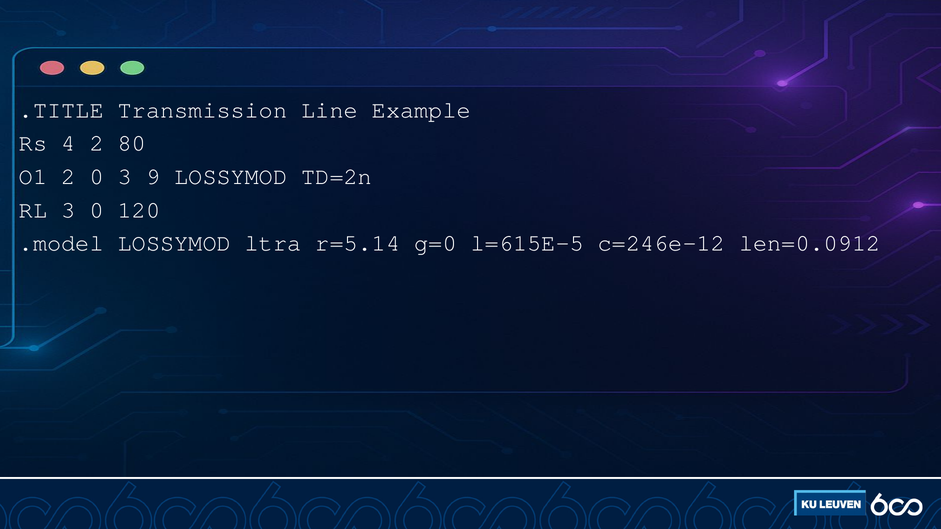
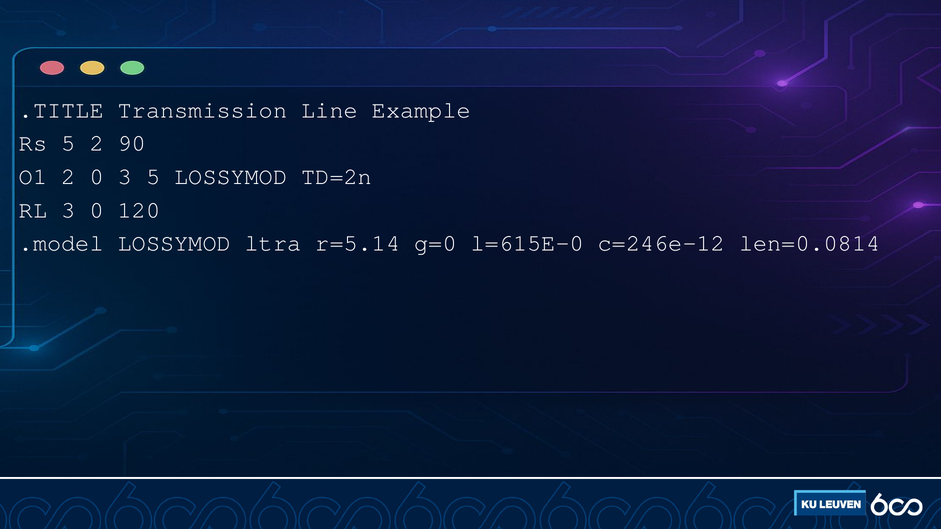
Rs 4: 4 -> 5 (68, 143)
80: 80 -> 90 (132, 143)
3 9: 9 -> 5 (153, 177)
l=615E-5: l=615E-5 -> l=615E-0 (527, 243)
len=0.0912: len=0.0912 -> len=0.0814 (810, 243)
